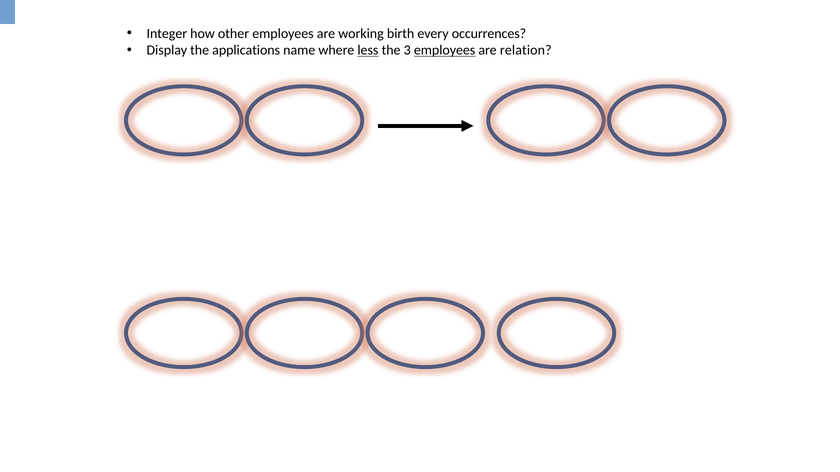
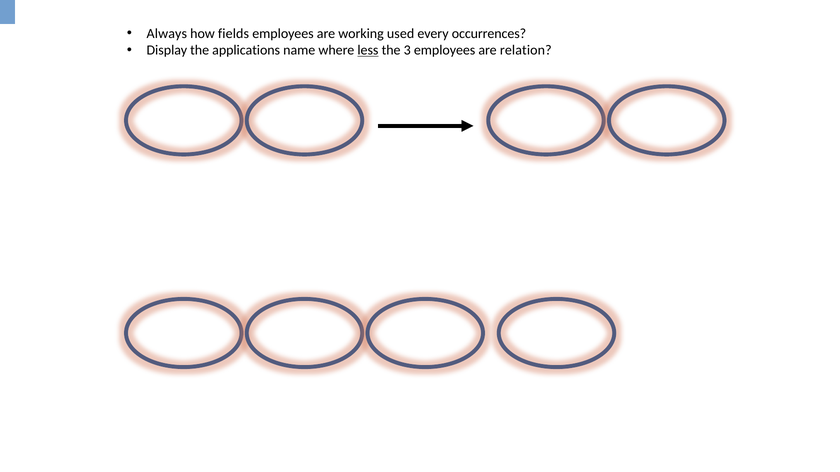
Integer: Integer -> Always (167, 33)
other: other -> fields (233, 33)
birth: birth -> used (401, 33)
employees underline: present -> none (445, 50)
